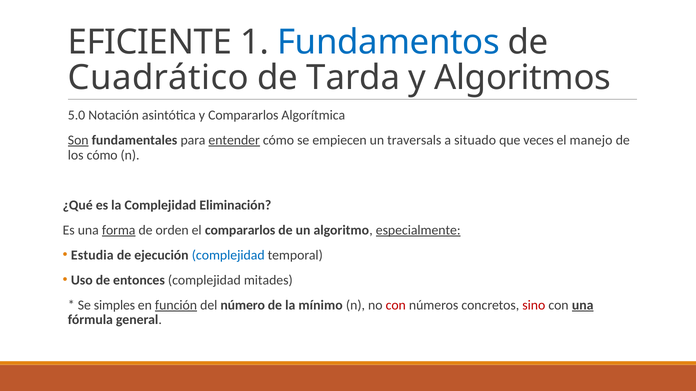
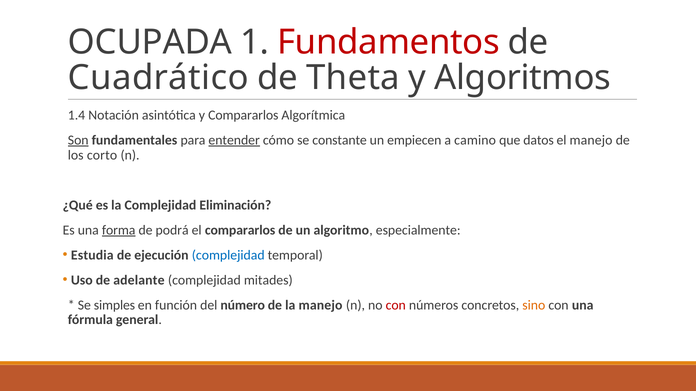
EFICIENTE: EFICIENTE -> OCUPADA (150, 42)
Fundamentos colour: blue -> red (389, 42)
Tarda: Tarda -> Theta (353, 78)
5.0: 5.0 -> 1.4 (77, 115)
empiecen: empiecen -> constante (340, 140)
traversals: traversals -> empiecen (414, 140)
situado: situado -> camino (475, 140)
veces: veces -> datos (539, 140)
los cómo: cómo -> corto (102, 155)
orden: orden -> podrá (172, 230)
especialmente underline: present -> none (418, 230)
entonces: entonces -> adelante (139, 280)
función underline: present -> none (176, 305)
la mínimo: mínimo -> manejo (321, 305)
sino colour: red -> orange (534, 305)
una underline: present -> none (583, 305)
